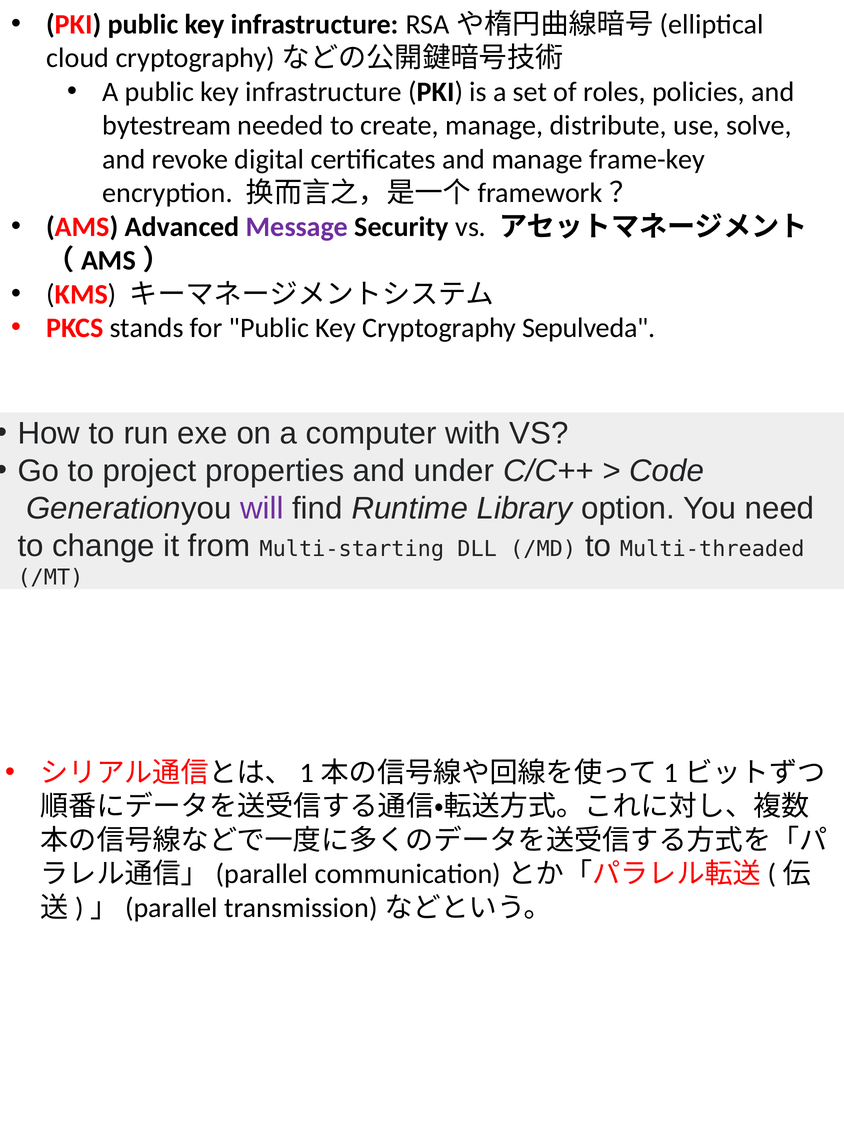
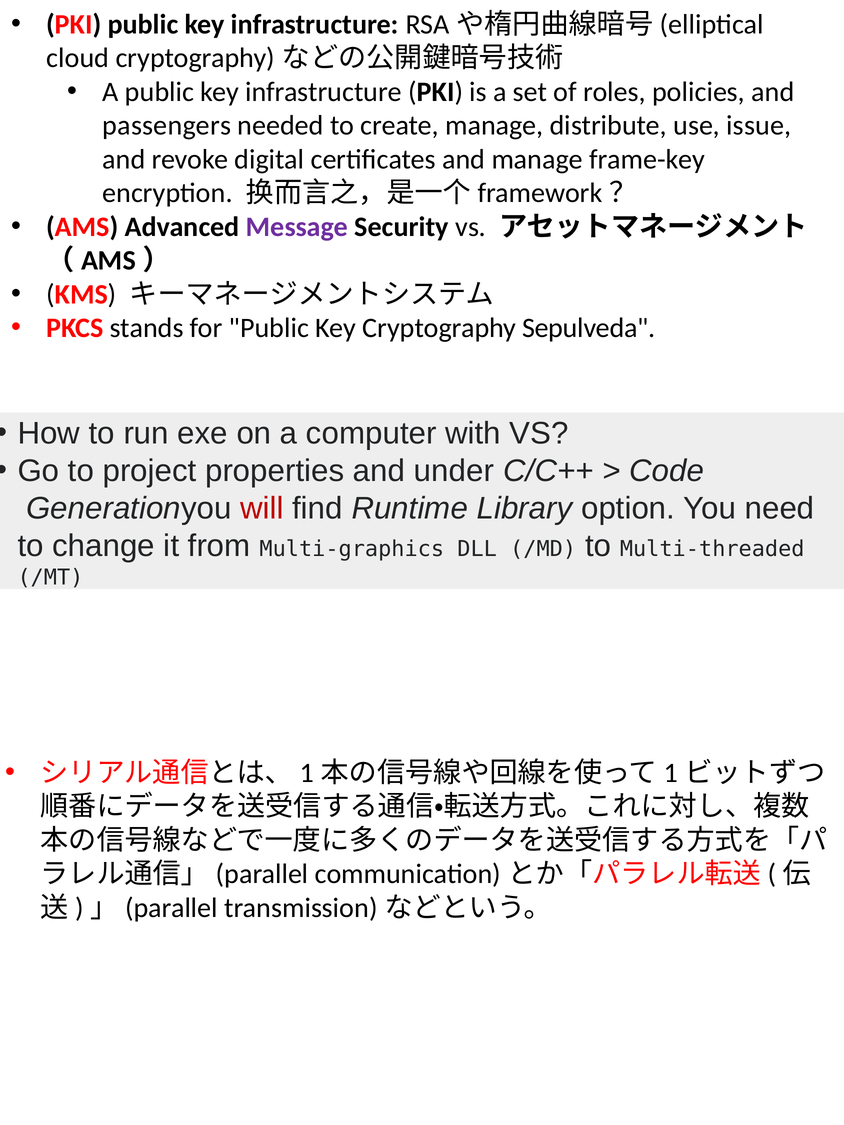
bytestream: bytestream -> passengers (167, 126)
solve: solve -> issue (759, 126)
will colour: purple -> red (262, 509)
Multi-starting: Multi-starting -> Multi-graphics (352, 549)
